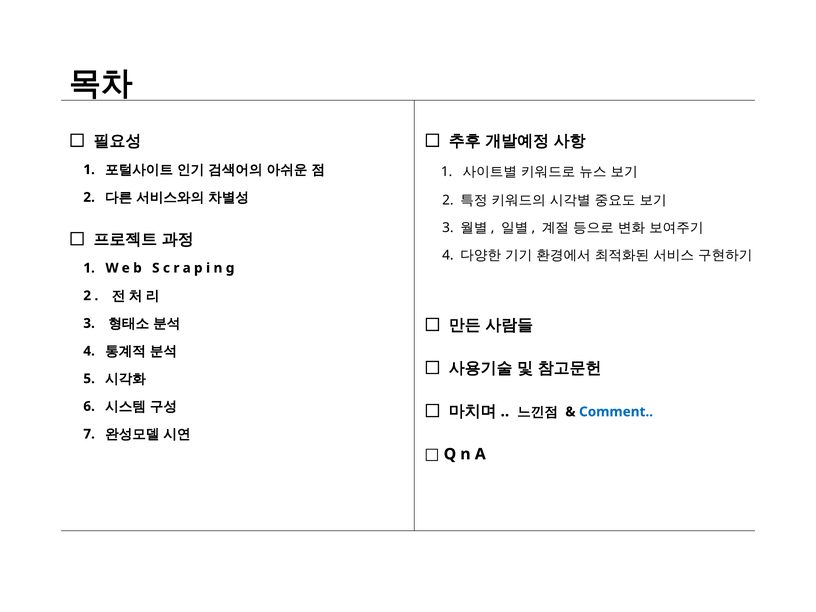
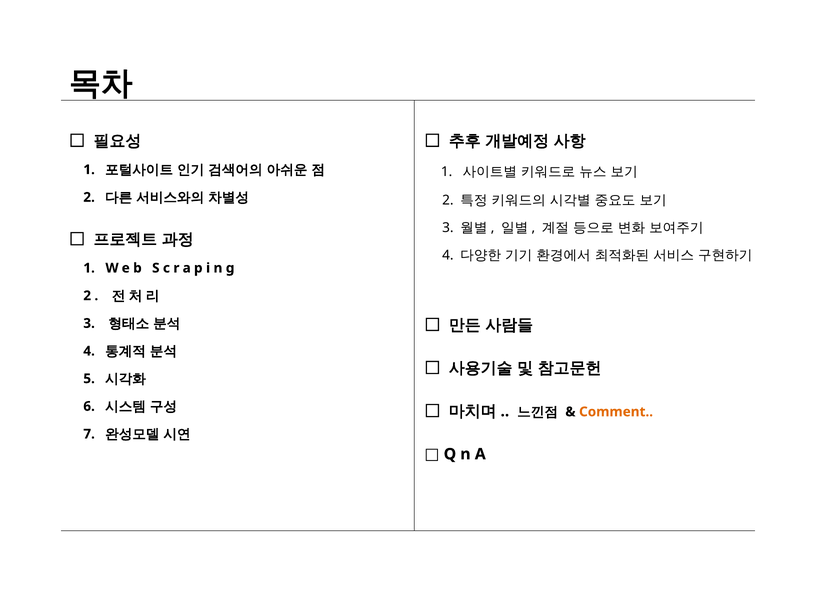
Comment colour: blue -> orange (616, 412)
